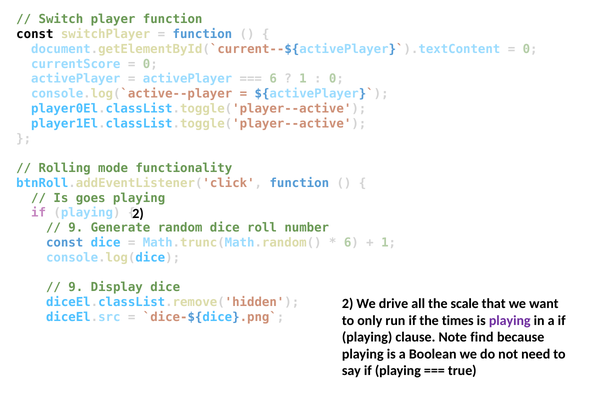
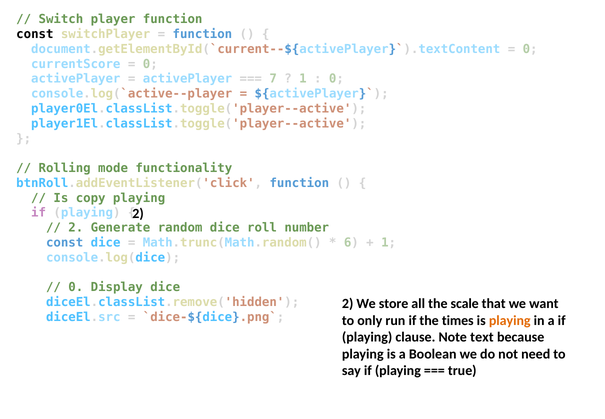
6: 6 -> 7 (273, 79)
goes: goes -> copy (91, 198)
9: 9 -> 2 (76, 228)
9: 9 -> 0 (76, 287)
drive: drive -> store (394, 304)
playing colour: purple -> orange (510, 320)
find: find -> text (482, 337)
